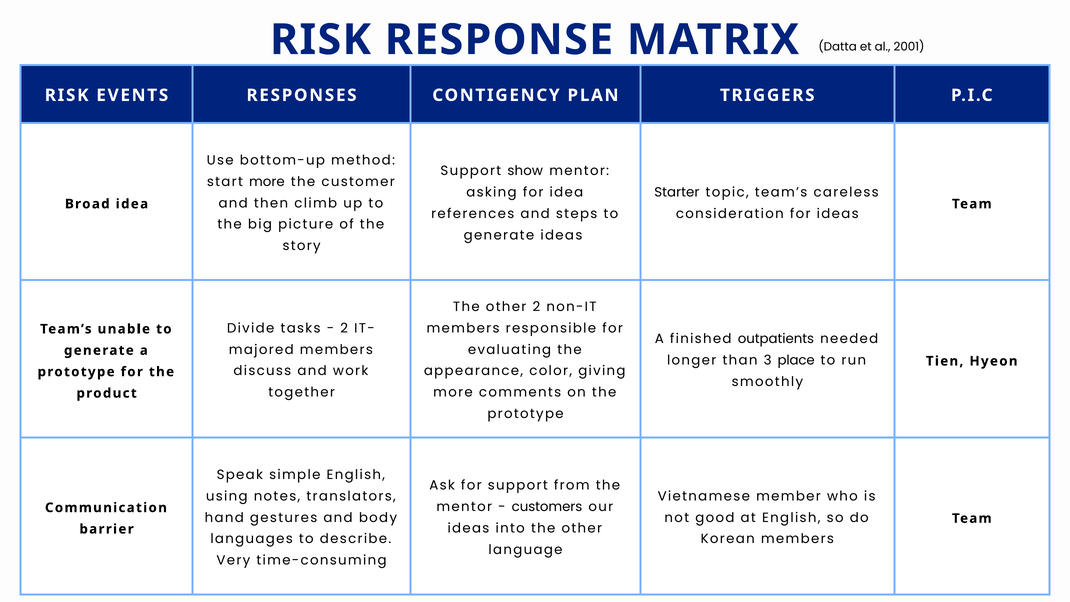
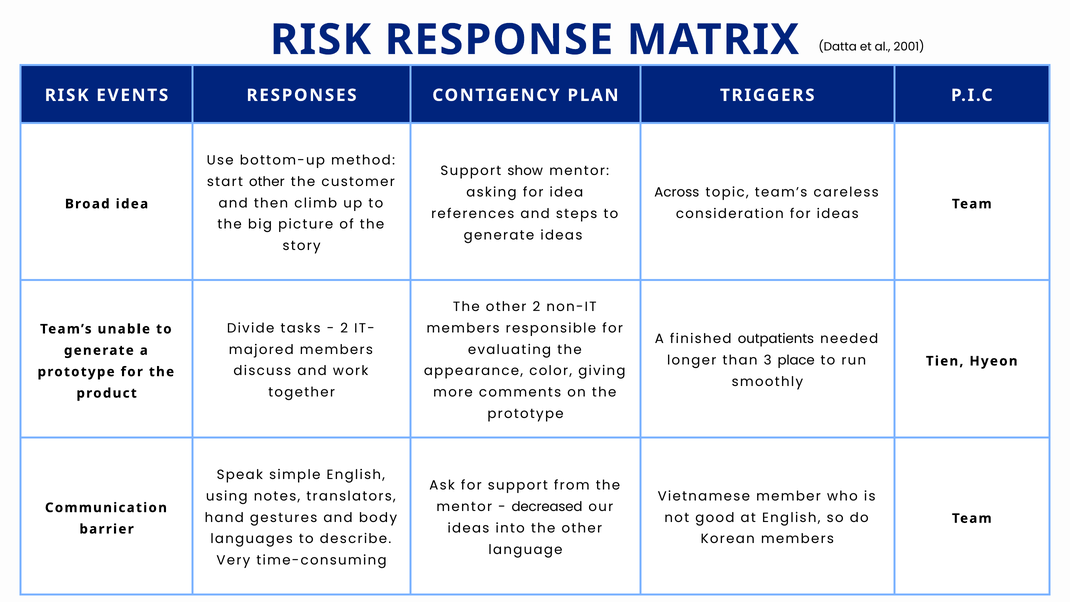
start more: more -> other (267, 182)
Starter: Starter -> Across (677, 192)
customers: customers -> decreased (547, 507)
